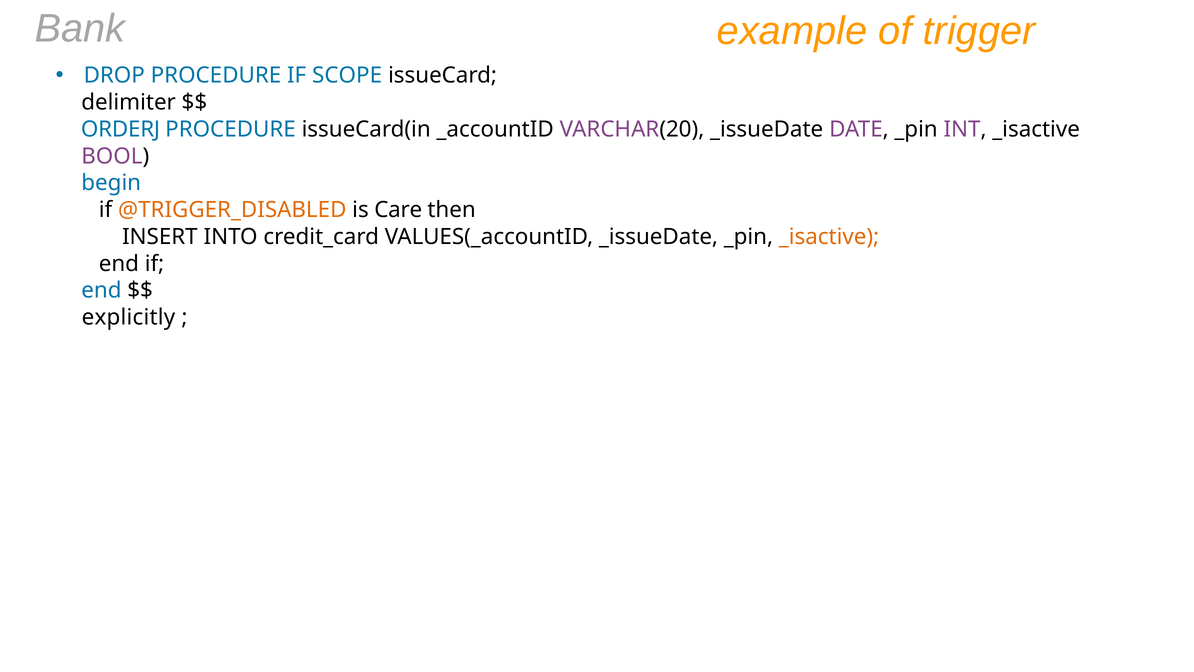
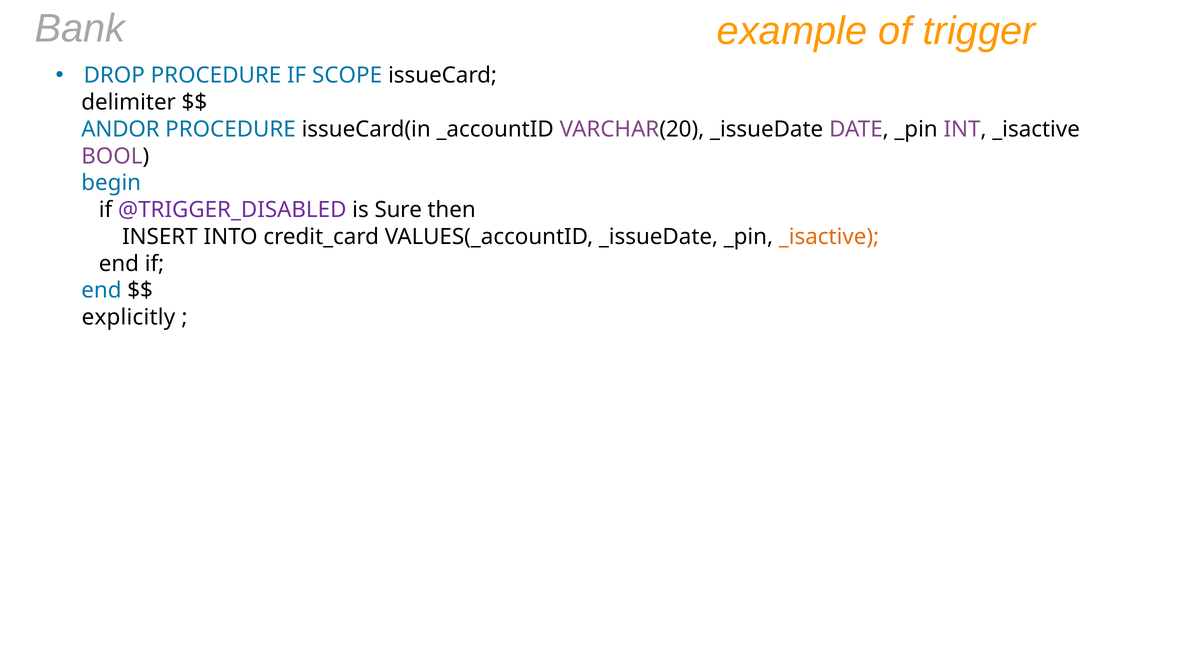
ORDERJ: ORDERJ -> ANDOR (121, 129)
@TRIGGER_DISABLED colour: orange -> purple (232, 210)
Care: Care -> Sure (398, 210)
